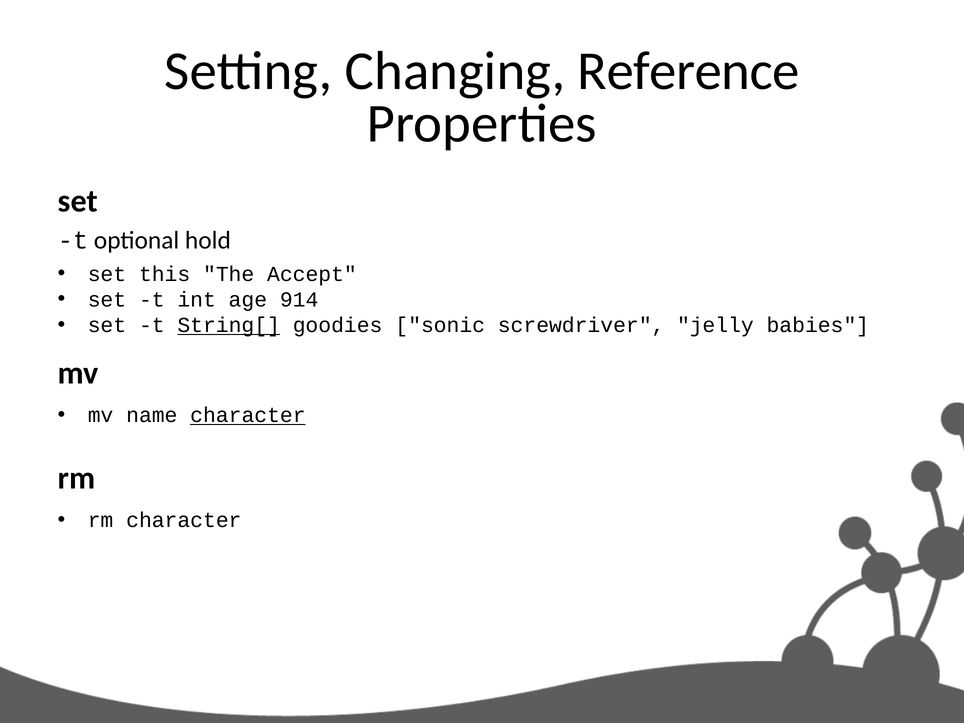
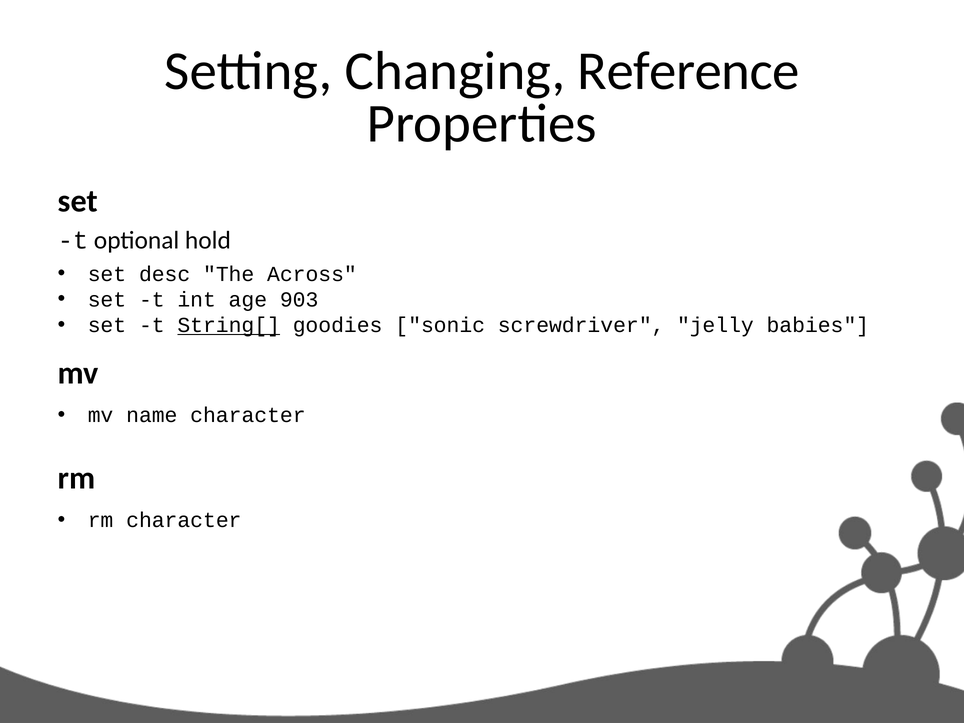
this: this -> desc (165, 274)
Accept: Accept -> Across (312, 274)
914: 914 -> 903 (299, 300)
character underline: present -> none (248, 415)
